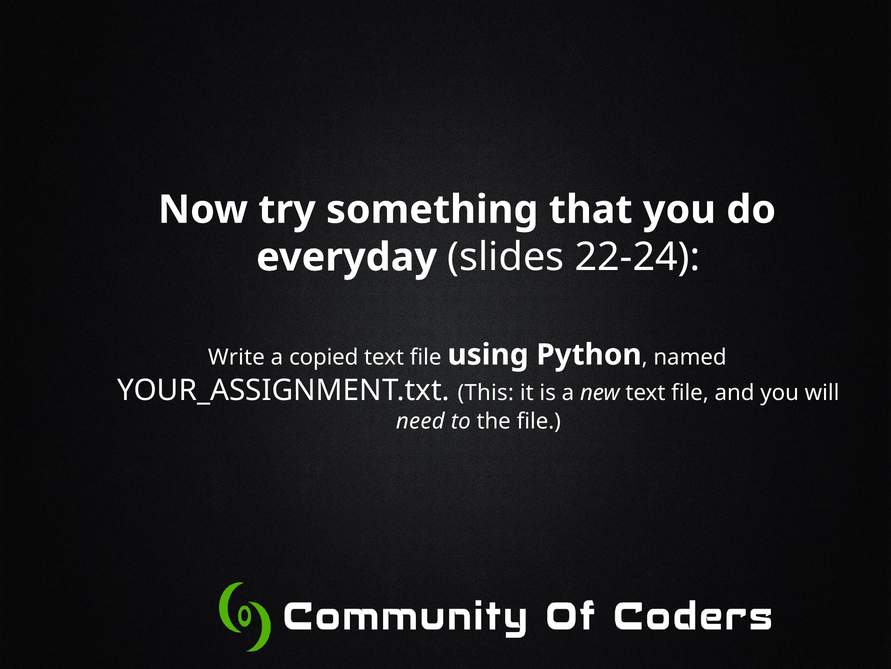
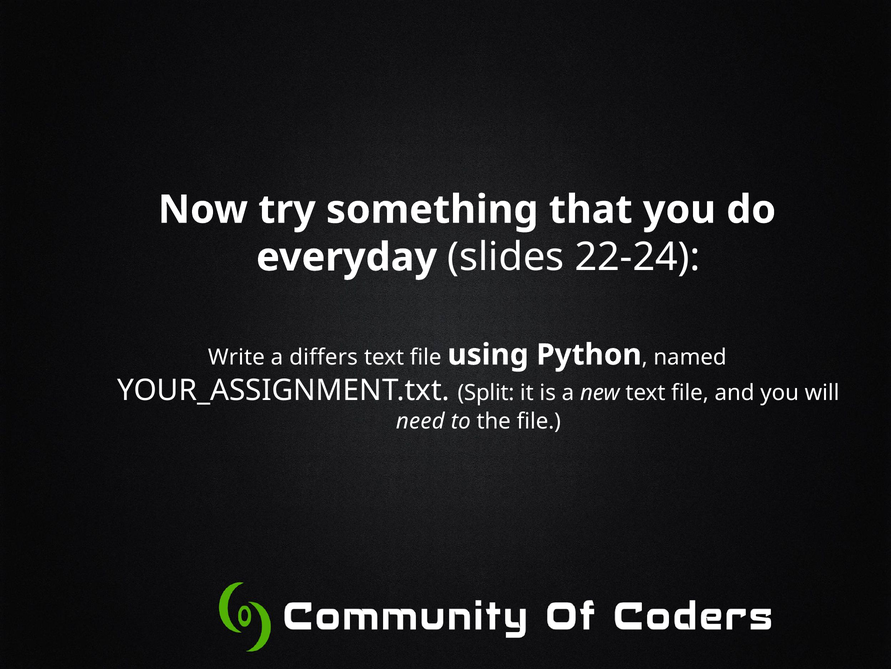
copied: copied -> differs (324, 357)
This: This -> Split (486, 392)
